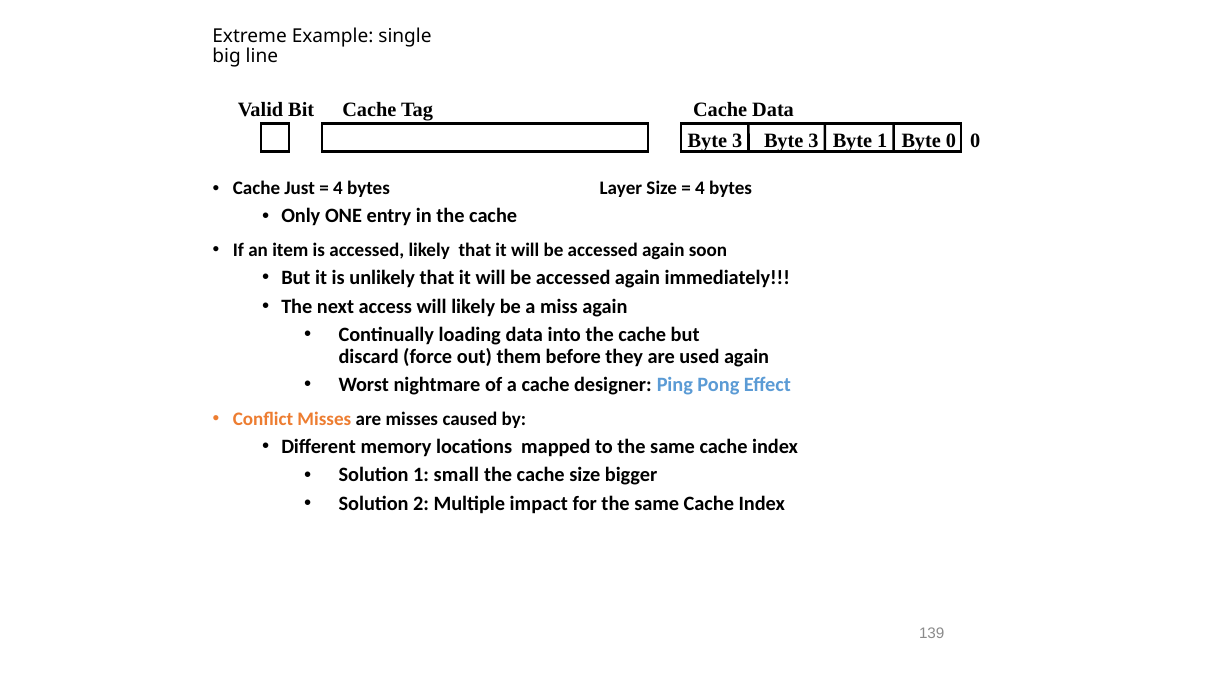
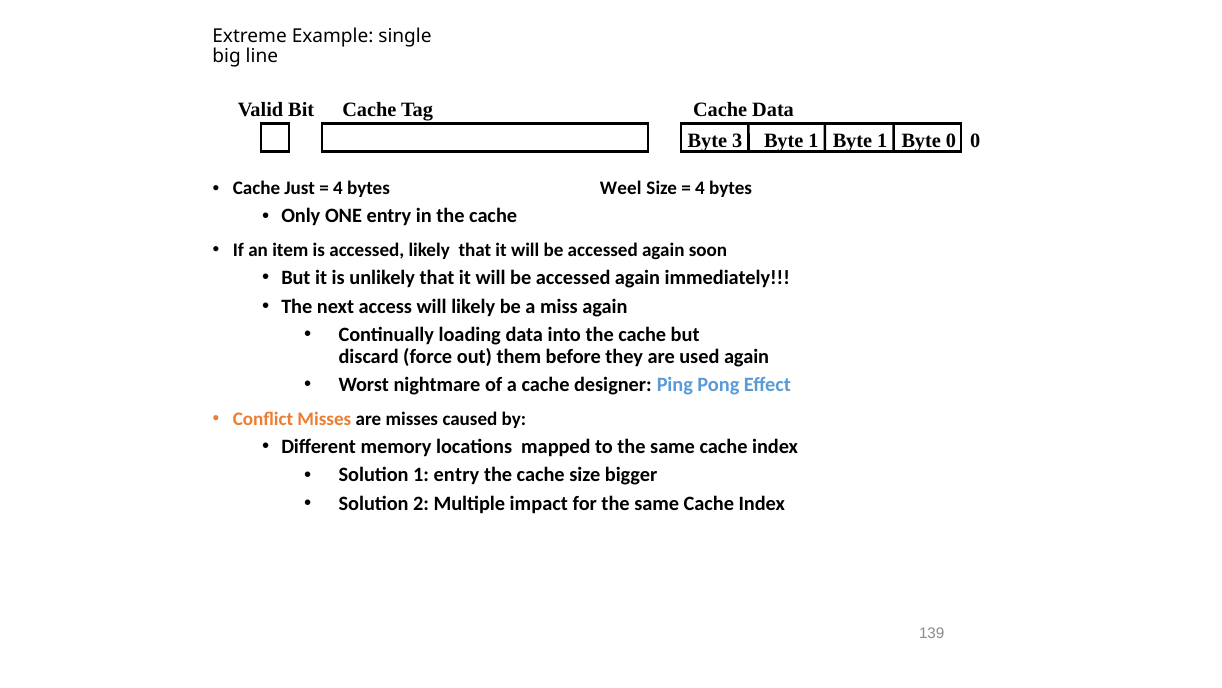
3: 3 -> 1 (814, 140)
Layer: Layer -> Weel (621, 188)
1 small: small -> entry (456, 475)
